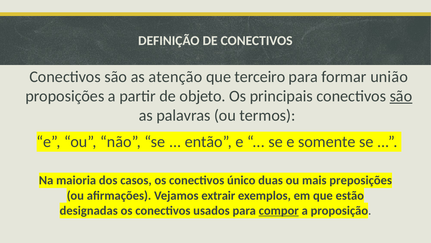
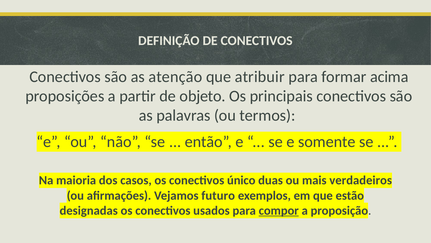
terceiro: terceiro -> atribuir (260, 77)
união: união -> acima (389, 77)
são underline: present -> none (401, 96)
preposições: preposições -> verdadeiros (361, 180)
extrair: extrair -> futuro (218, 195)
